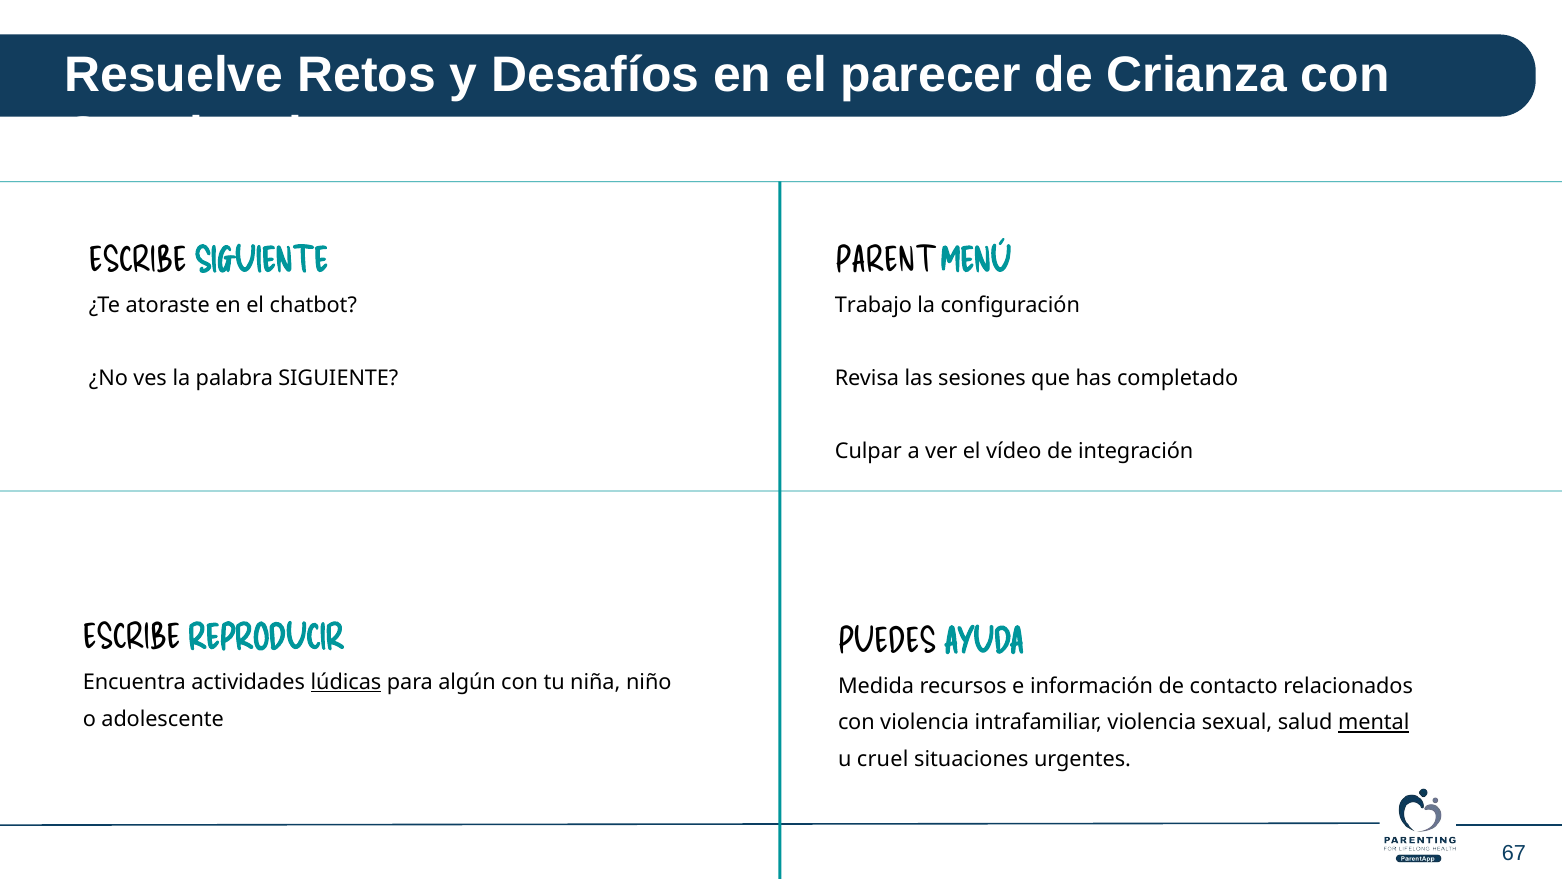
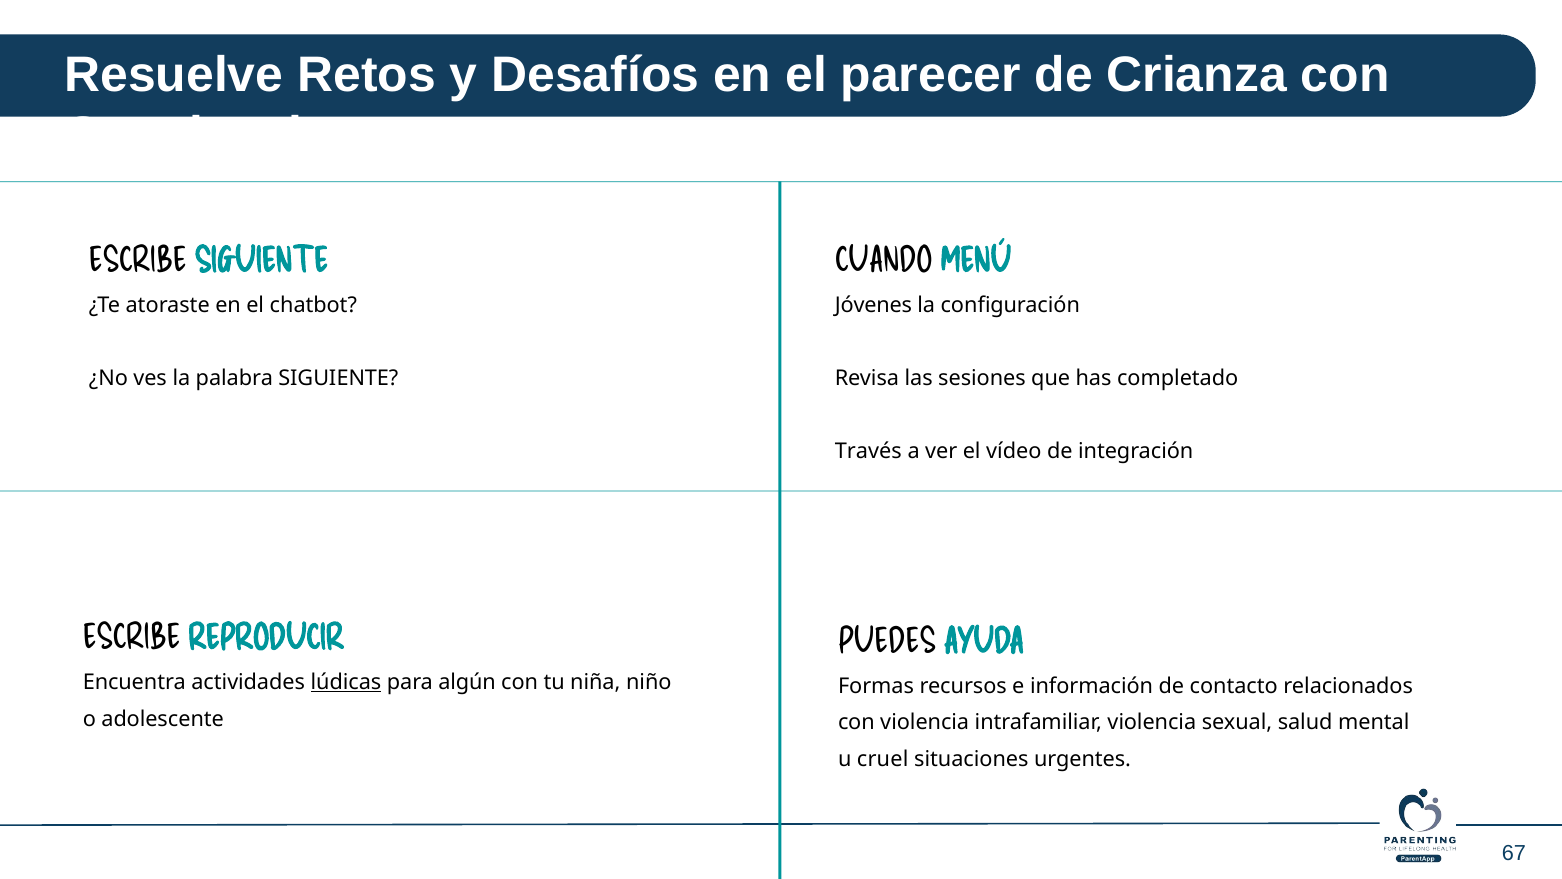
PARENT: PARENT -> CUANDO (884, 261)
Trabajo: Trabajo -> Jóvenes (873, 305)
Culpar: Culpar -> Través (868, 451)
Medida: Medida -> Formas (876, 686)
mental underline: present -> none (1374, 722)
